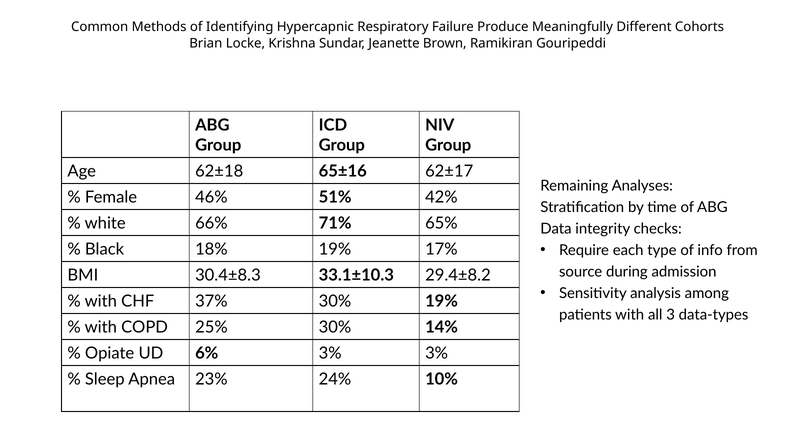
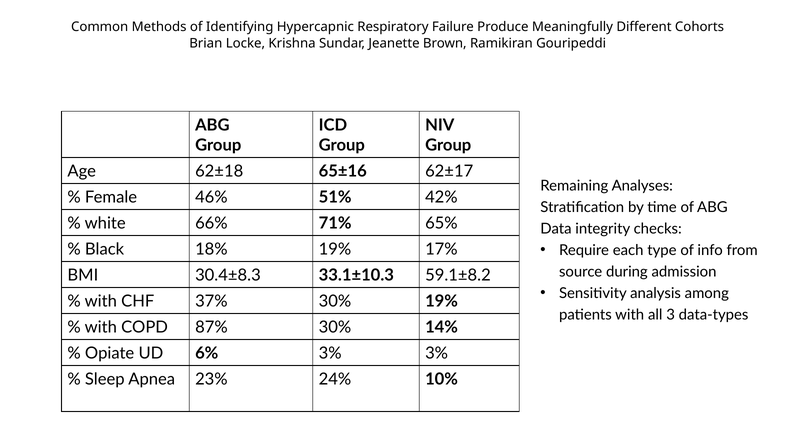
29.4±8.2: 29.4±8.2 -> 59.1±8.2 (458, 275)
25%: 25% -> 87% (211, 327)
